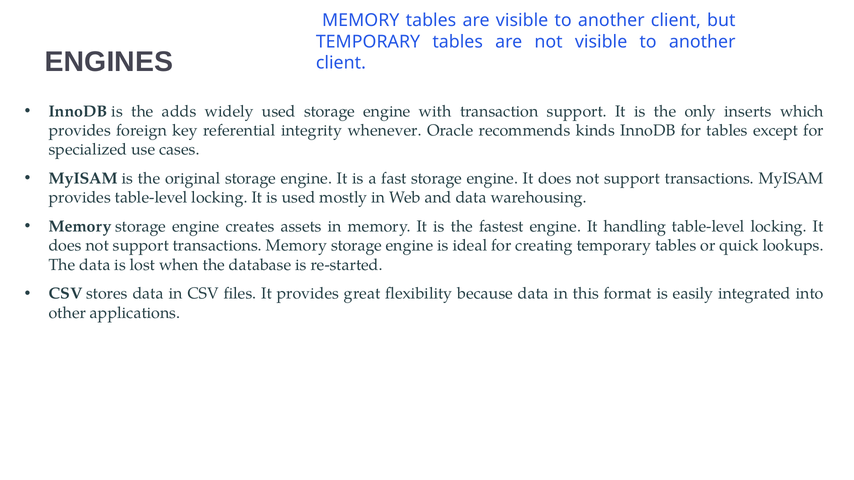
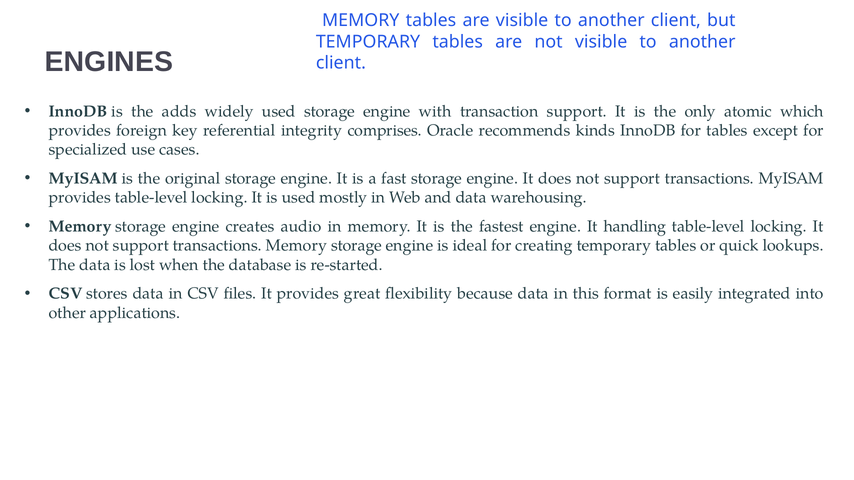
inserts: inserts -> atomic (748, 111)
whenever: whenever -> comprises (385, 131)
assets: assets -> audio (301, 227)
